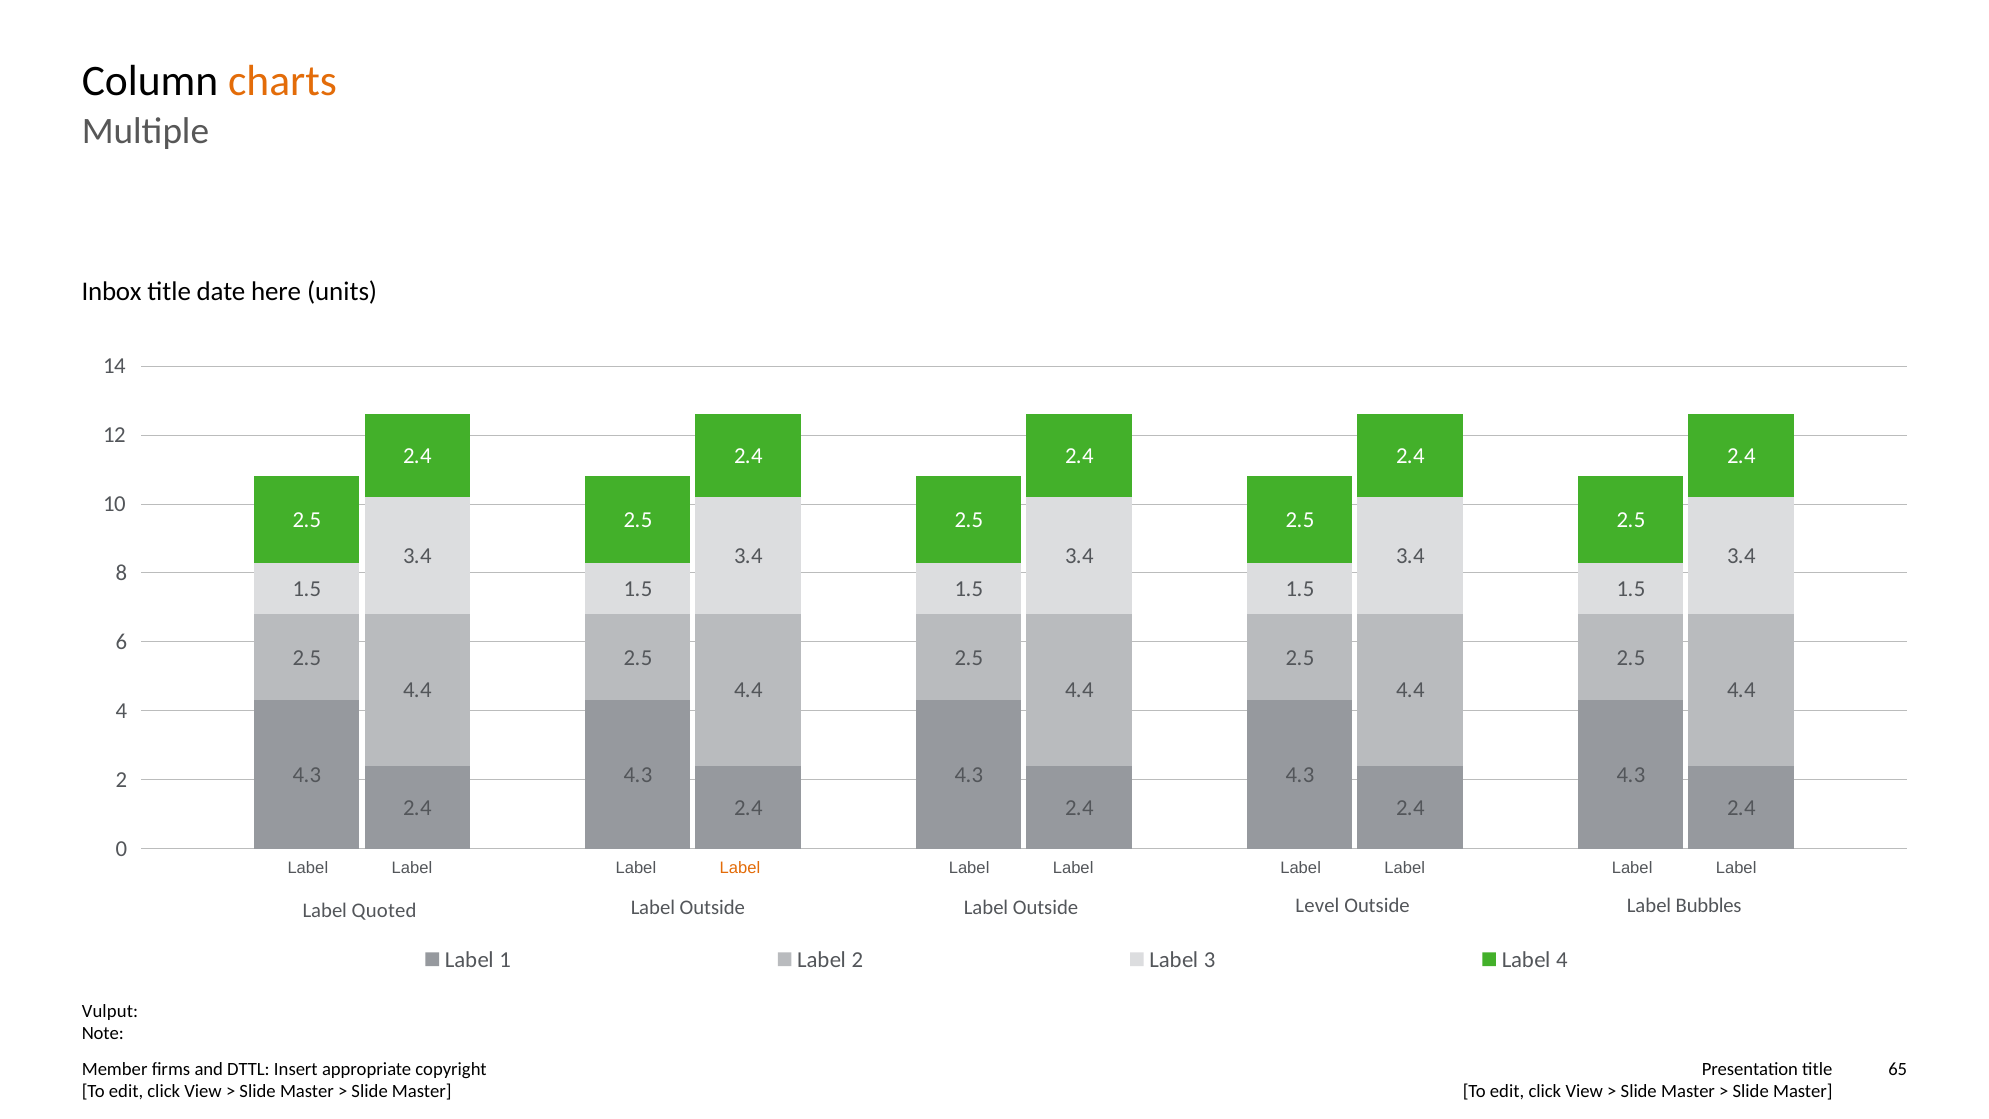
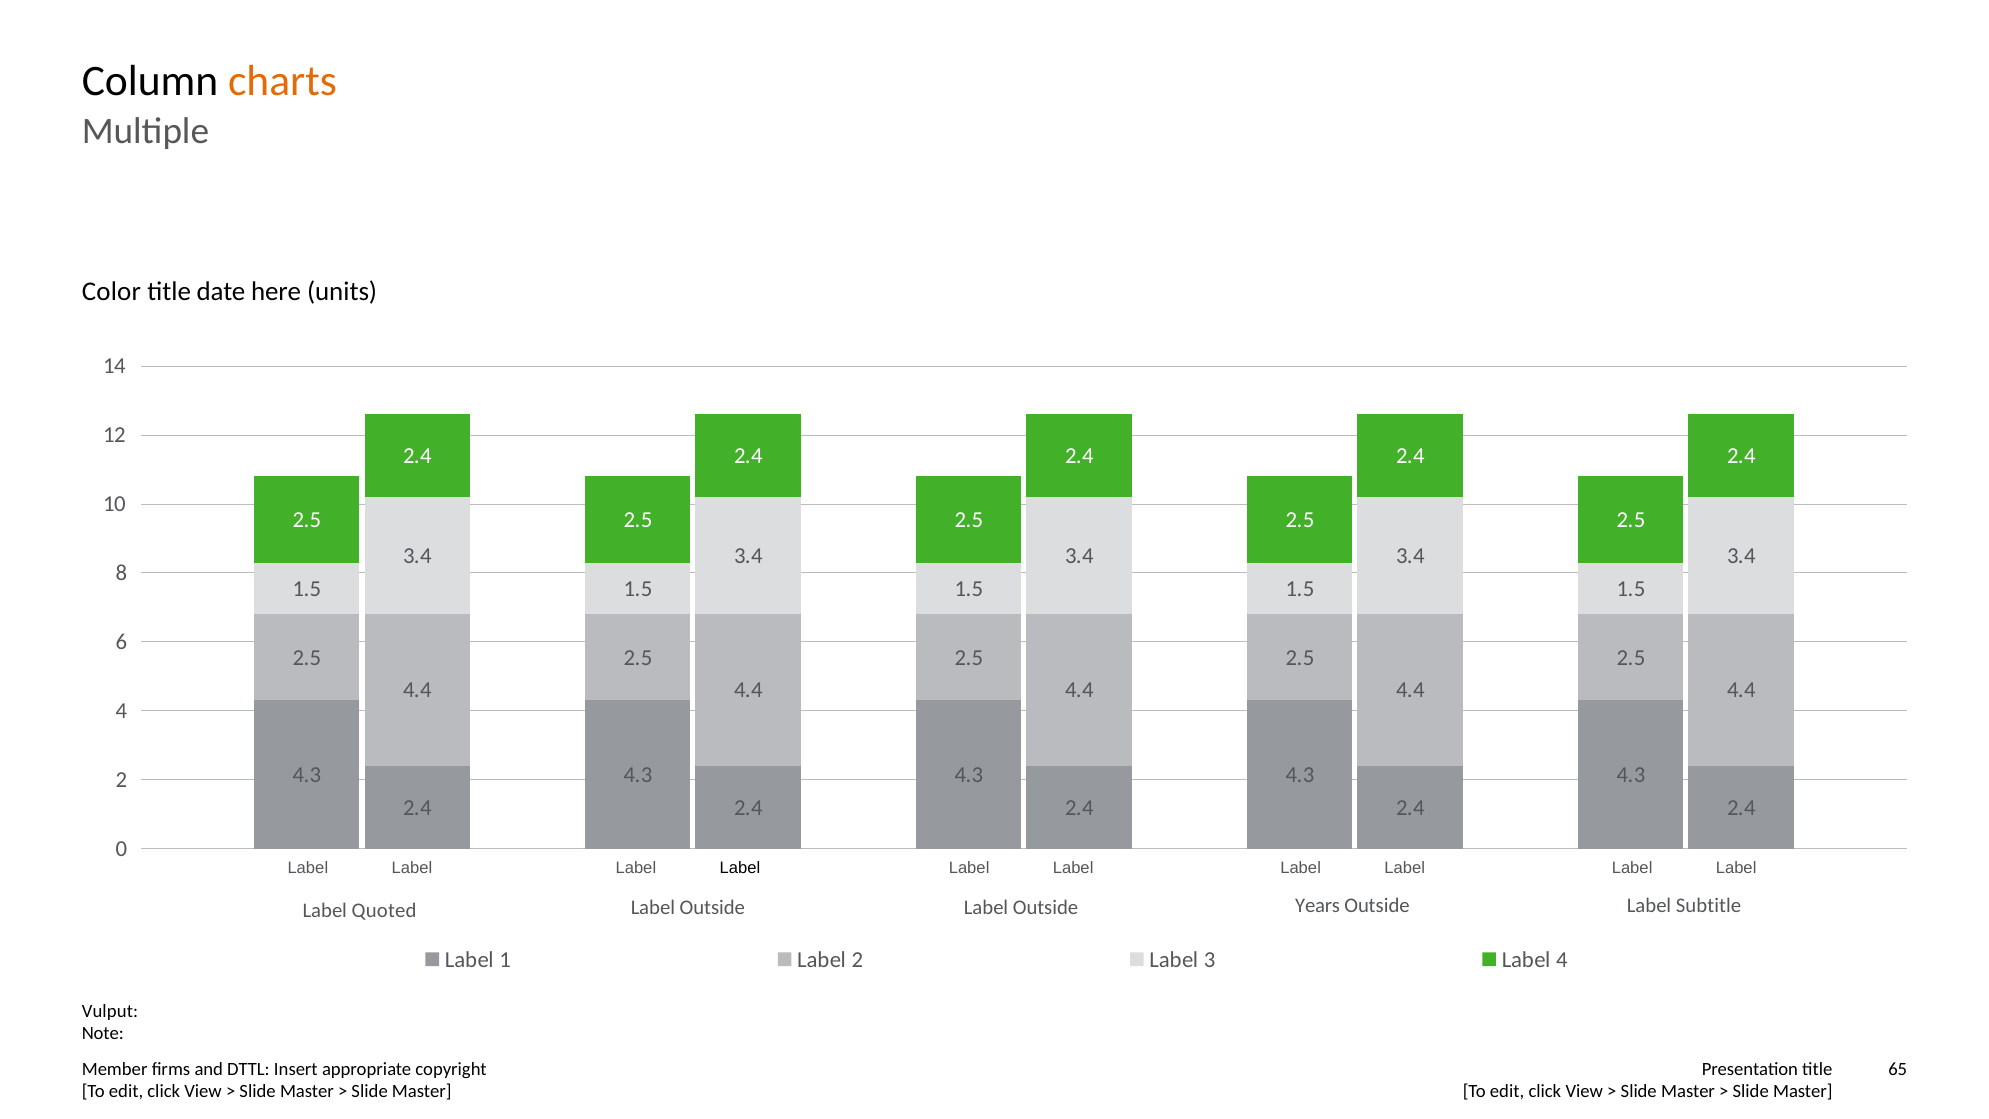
Inbox: Inbox -> Color (111, 291)
Label colour: orange -> black (740, 868)
Level: Level -> Years (1318, 905)
Bubbles: Bubbles -> Subtitle (1708, 905)
